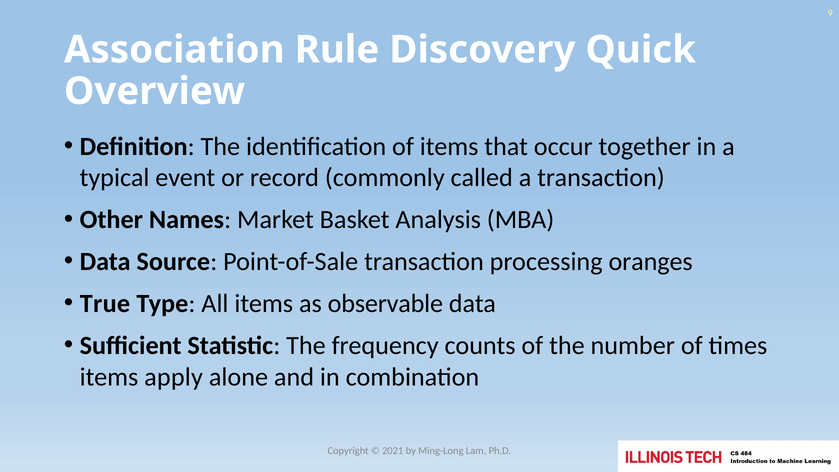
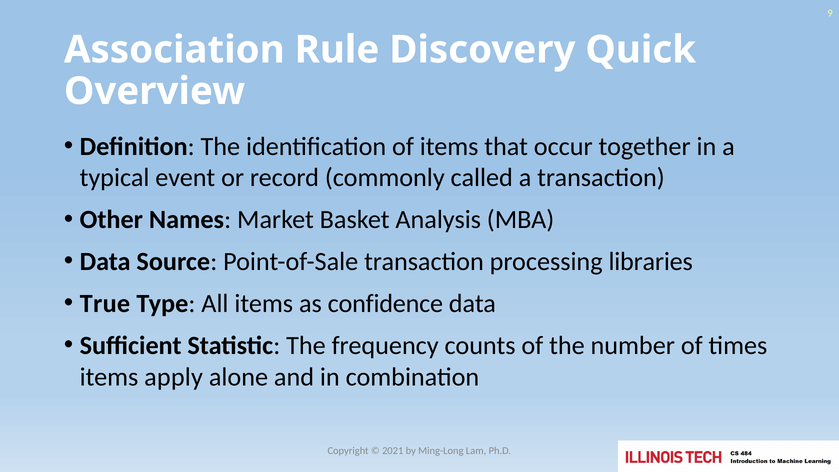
oranges: oranges -> libraries (651, 262)
observable: observable -> confidence (385, 304)
